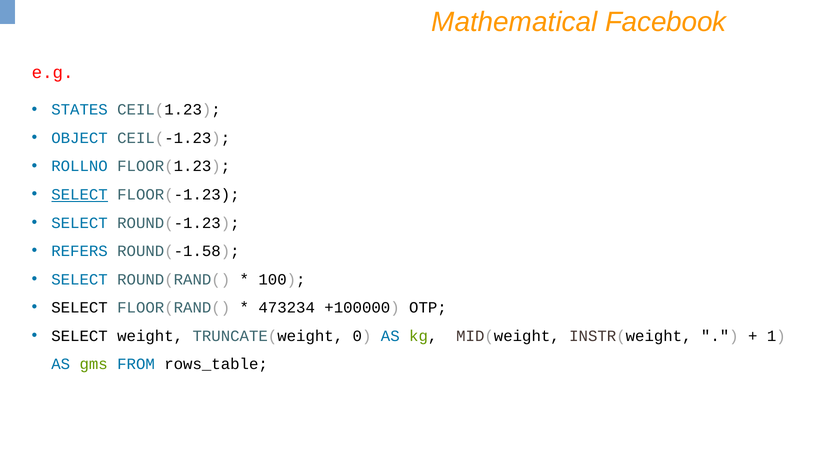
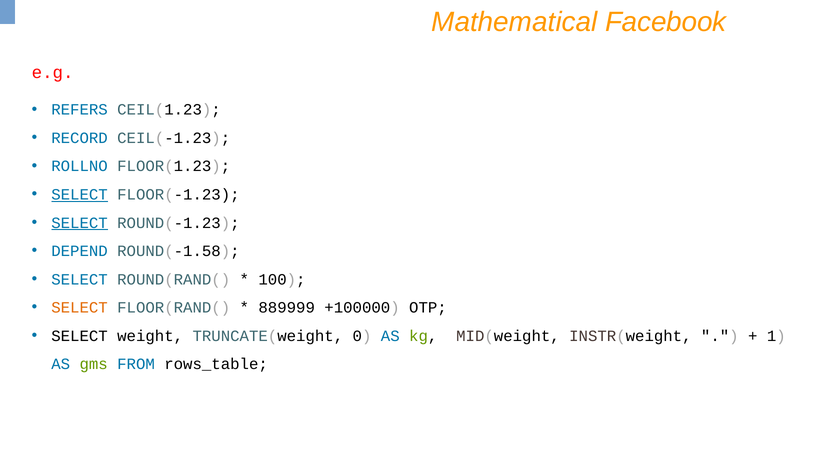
STATES: STATES -> REFERS (80, 110)
OBJECT: OBJECT -> RECORD (80, 138)
SELECT underline: none -> present (80, 223)
REFERS: REFERS -> DEPEND (80, 251)
SELECT colour: black -> orange (80, 307)
473234: 473234 -> 889999 (287, 307)
